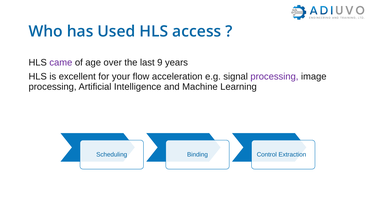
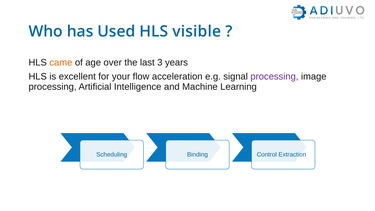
access: access -> visible (197, 32)
came colour: purple -> orange (61, 63)
9: 9 -> 3 (160, 63)
